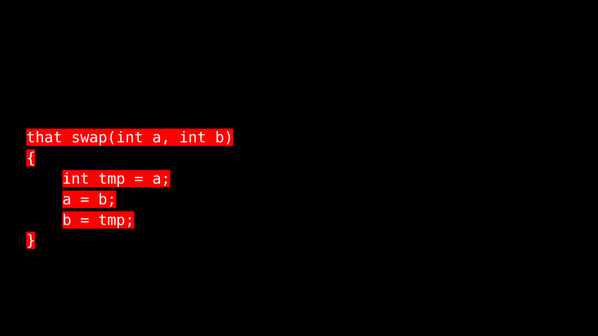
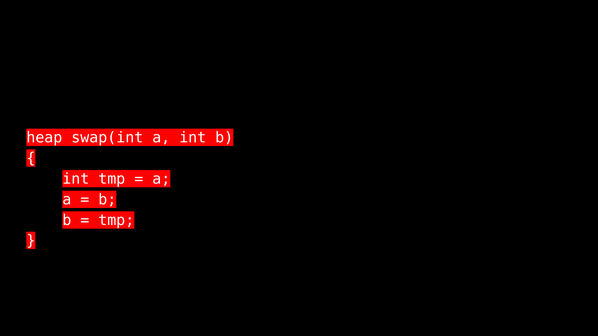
that: that -> heap (44, 138)
